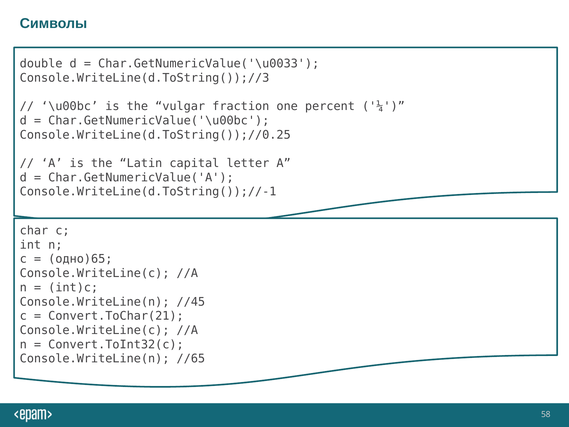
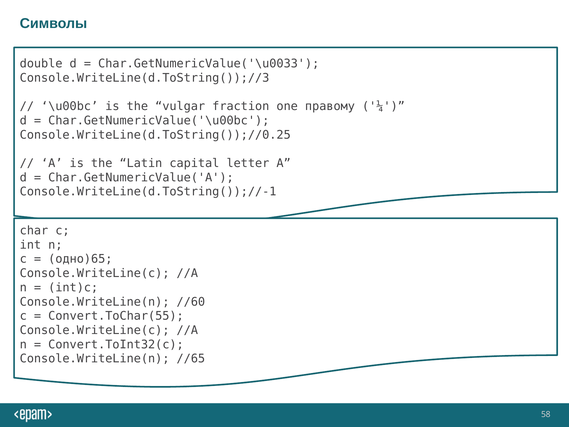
percent: percent -> правому (330, 106)
//45: //45 -> //60 (191, 302)
Convert.ToChar(21: Convert.ToChar(21 -> Convert.ToChar(55 (116, 316)
